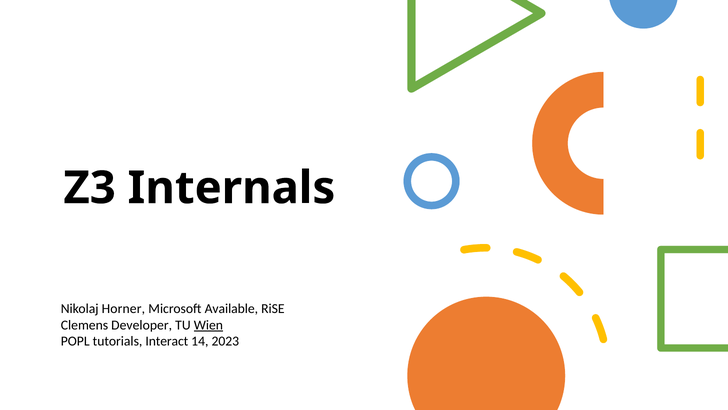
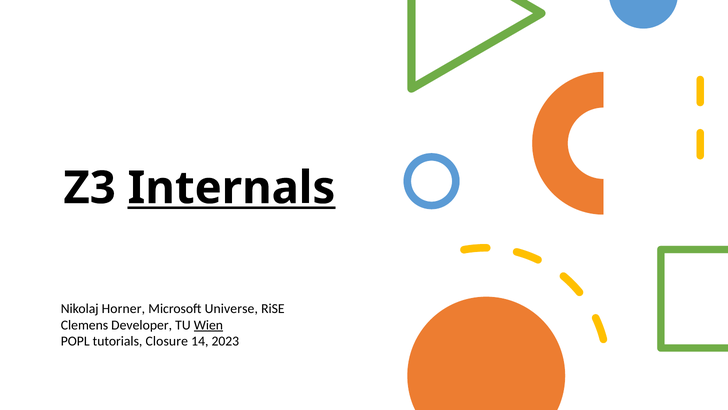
Internals underline: none -> present (231, 188)
Available: Available -> Universe (231, 308)
Interact: Interact -> Closure (167, 341)
